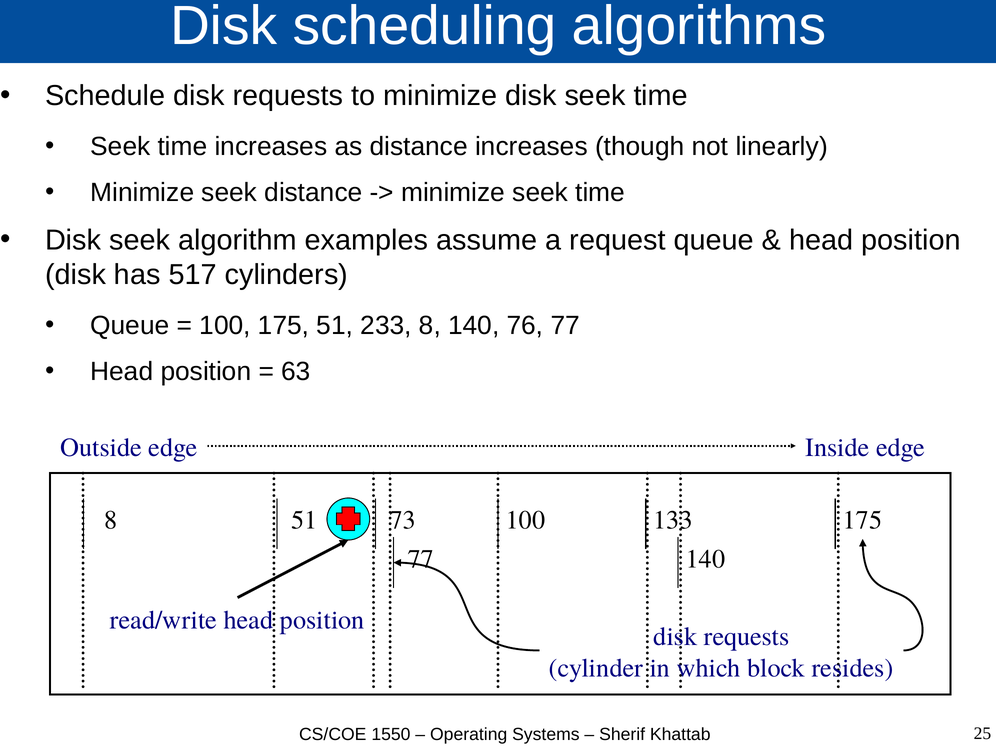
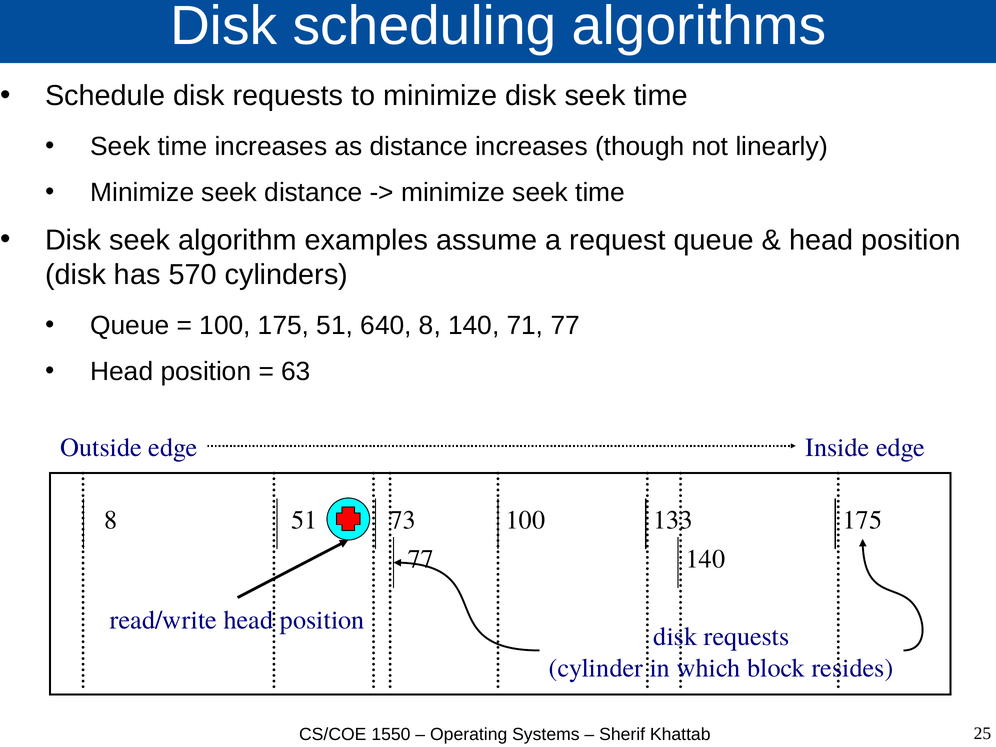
517: 517 -> 570 (193, 275)
233: 233 -> 640 (386, 326)
76: 76 -> 71 (525, 326)
